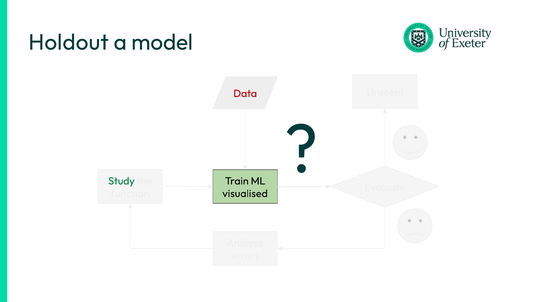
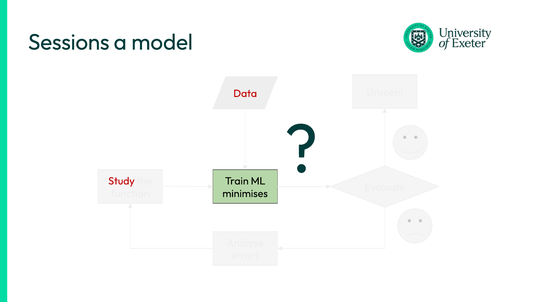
Holdout: Holdout -> Sessions (69, 42)
Study colour: green -> red (121, 181)
visualised: visualised -> minimises (245, 194)
